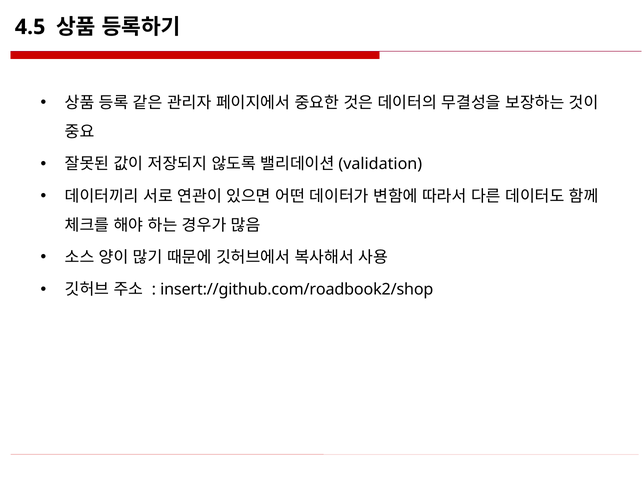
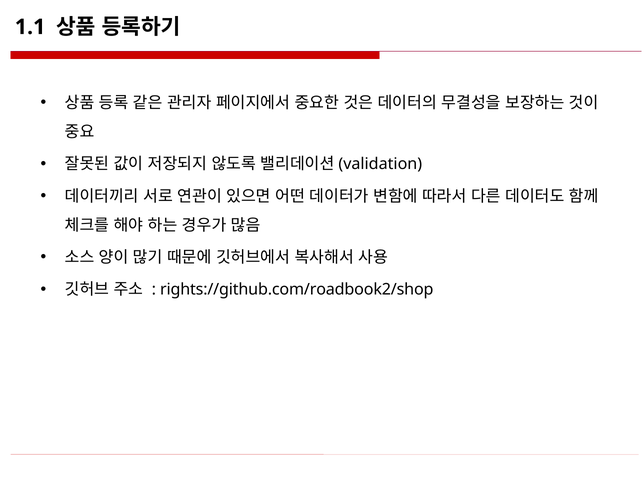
4.5: 4.5 -> 1.1 (30, 27)
insert://github.com/roadbook2/shop: insert://github.com/roadbook2/shop -> rights://github.com/roadbook2/shop (297, 290)
